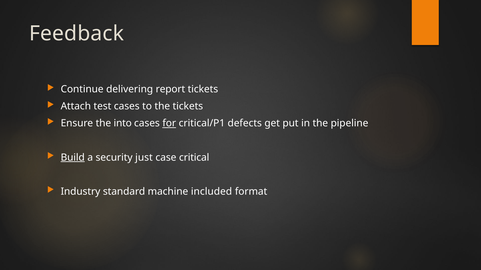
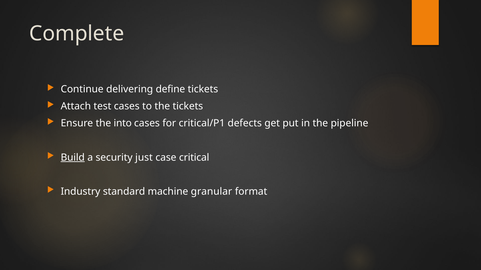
Feedback: Feedback -> Complete (77, 34)
report: report -> define (170, 90)
for underline: present -> none (169, 124)
included: included -> granular (212, 192)
